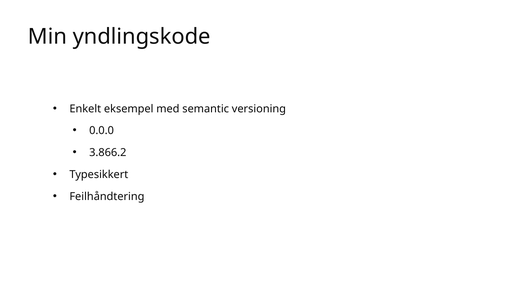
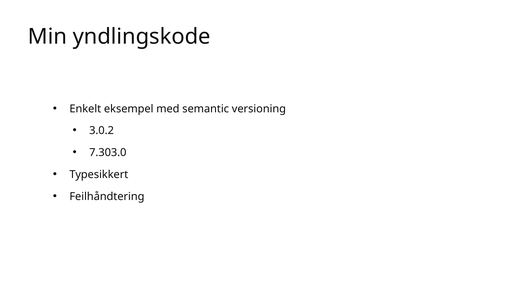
0.0.0: 0.0.0 -> 3.0.2 (102, 131)
3.866.2: 3.866.2 -> 7.303.0 (108, 153)
